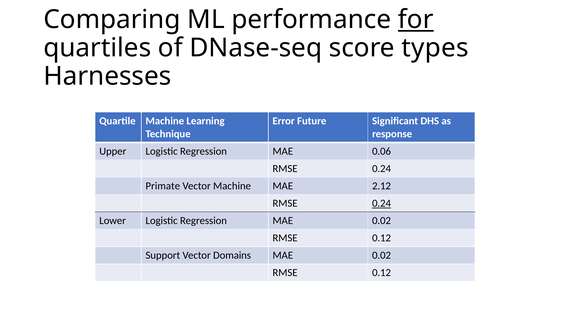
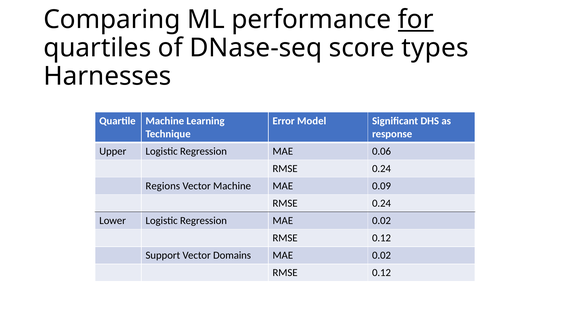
Future: Future -> Model (312, 121)
Primate: Primate -> Regions (163, 186)
2.12: 2.12 -> 0.09 (382, 186)
0.24 underline: present -> none (382, 203)
